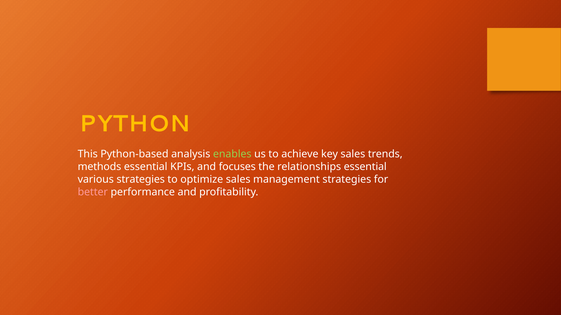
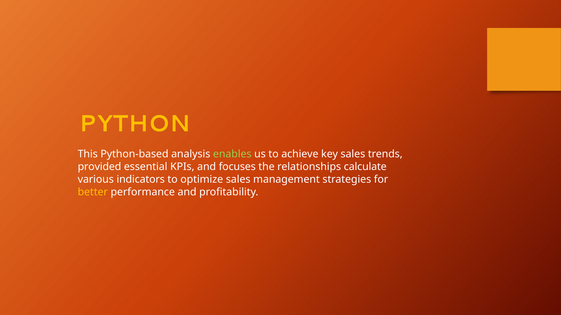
methods: methods -> provided (99, 167)
relationships essential: essential -> calculate (365, 167)
various strategies: strategies -> indicators (141, 180)
better colour: pink -> yellow (93, 192)
